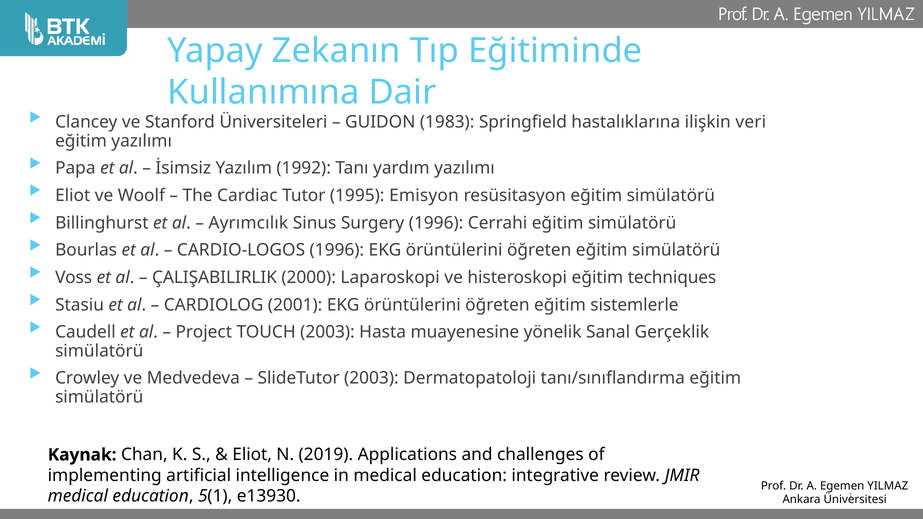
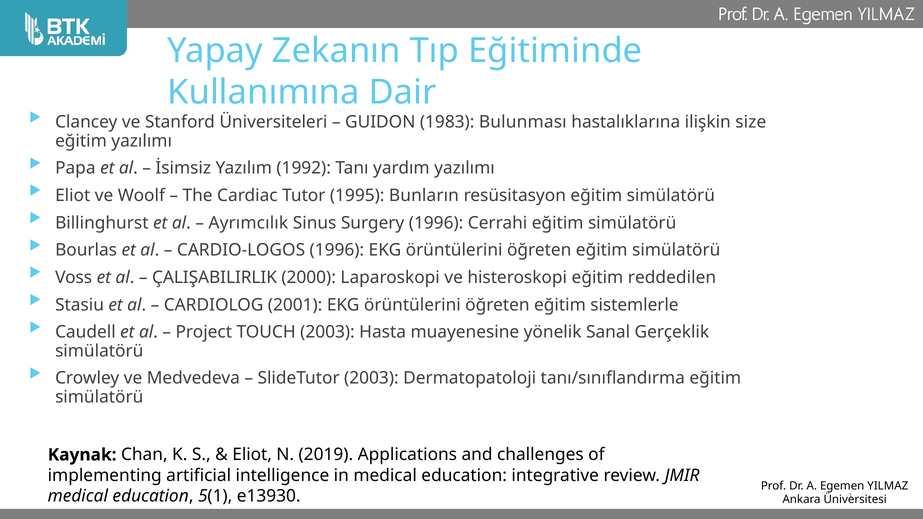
Springfield: Springfield -> Bulunması (523, 122)
veri: veri -> size (751, 122)
Emisyon: Emisyon -> Bunların (424, 196)
techniques: techniques -> reddedilen (672, 278)
